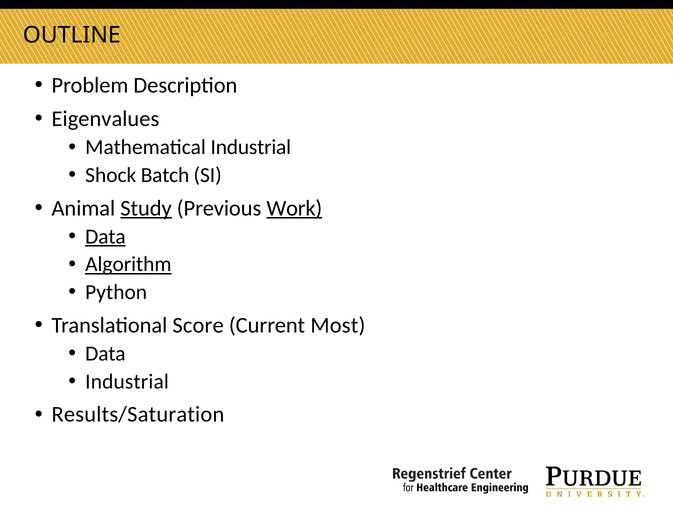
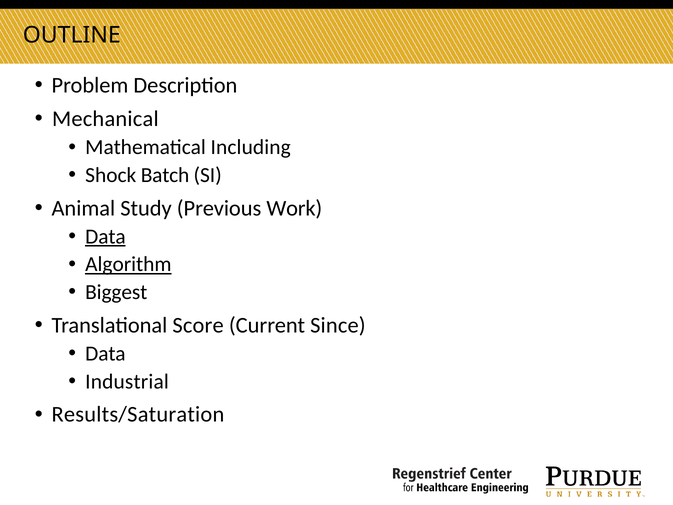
Eigenvalues: Eigenvalues -> Mechanical (105, 119)
Mathematical Industrial: Industrial -> Including (251, 147)
Study underline: present -> none (146, 208)
Work underline: present -> none (294, 208)
Python: Python -> Biggest (116, 292)
Most: Most -> Since (338, 325)
